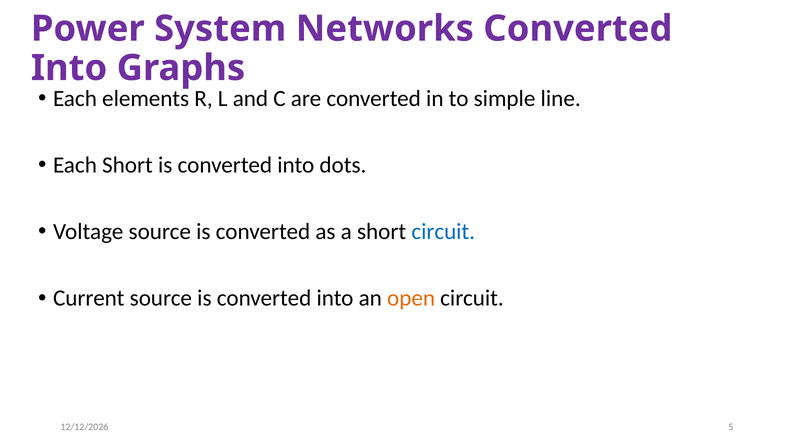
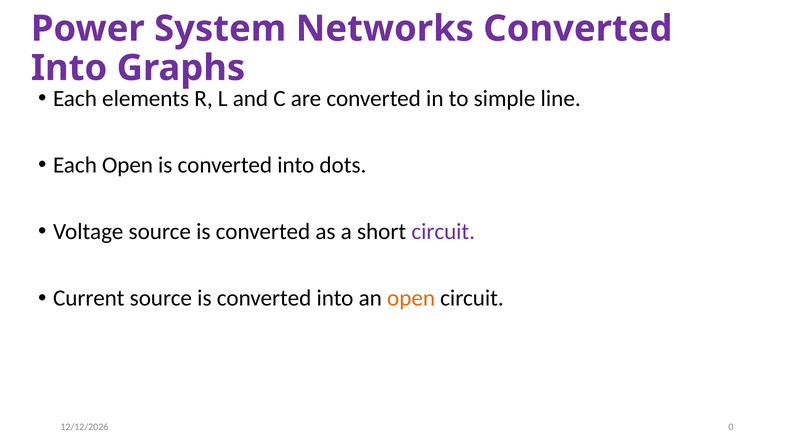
Each Short: Short -> Open (128, 165)
circuit colour: blue -> purple (443, 231)
5: 5 -> 0 (731, 426)
